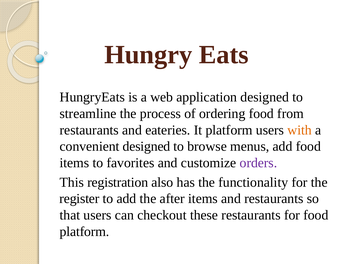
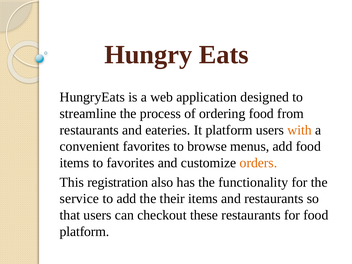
convenient designed: designed -> favorites (146, 146)
orders colour: purple -> orange (258, 163)
register: register -> service (79, 199)
after: after -> their (172, 199)
